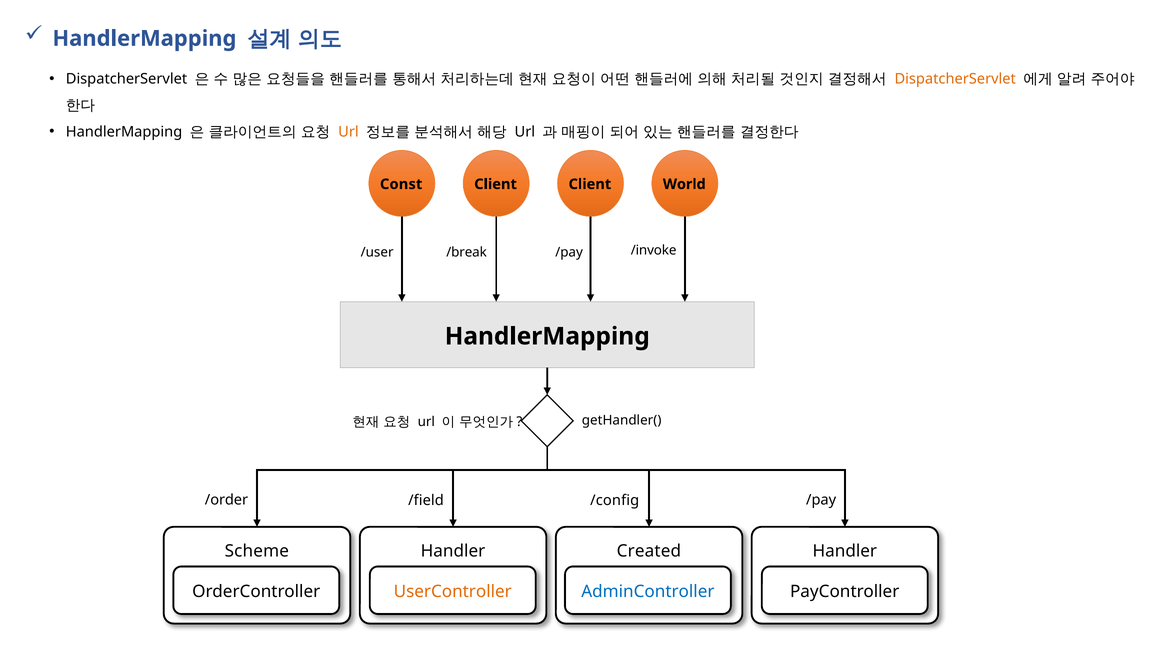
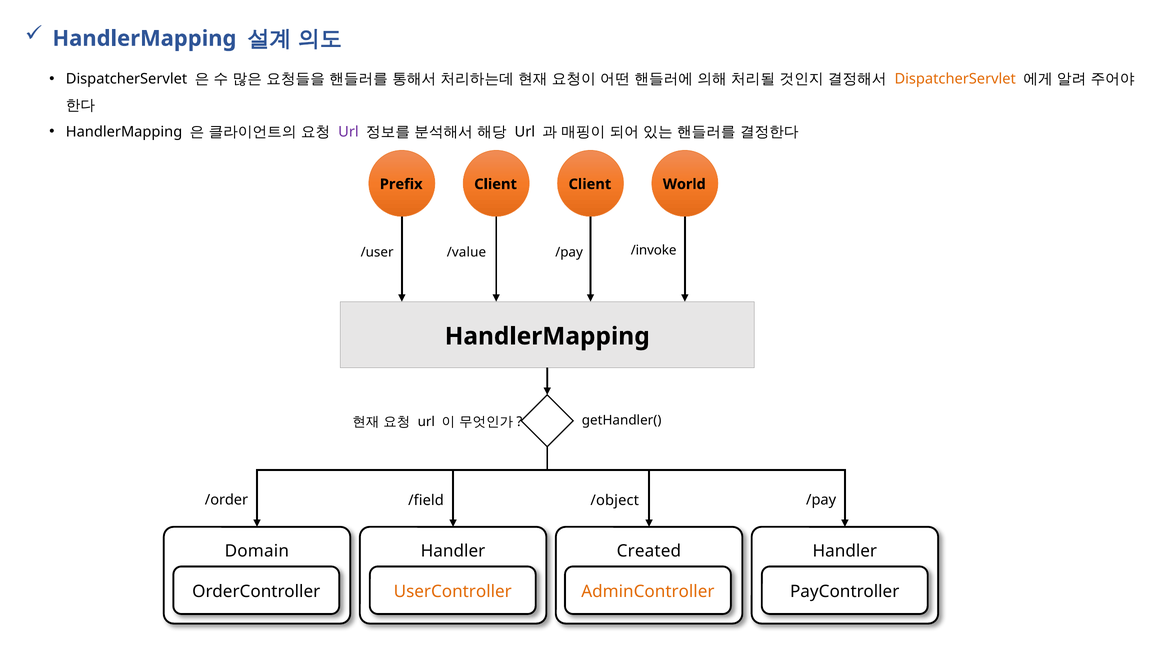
Url colour: orange -> purple (349, 132)
Const: Const -> Prefix (401, 184)
/break: /break -> /value (466, 252)
/config: /config -> /object (615, 500)
Scheme: Scheme -> Domain (257, 551)
AdminController colour: blue -> orange (648, 591)
